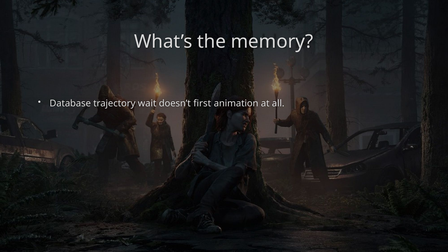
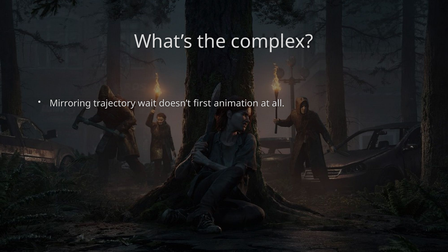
memory: memory -> complex (272, 42)
Database: Database -> Mirroring (70, 103)
